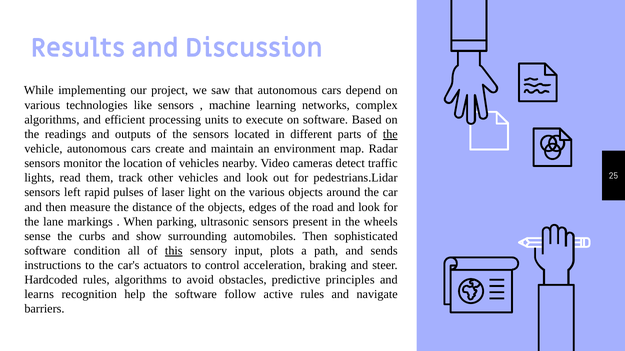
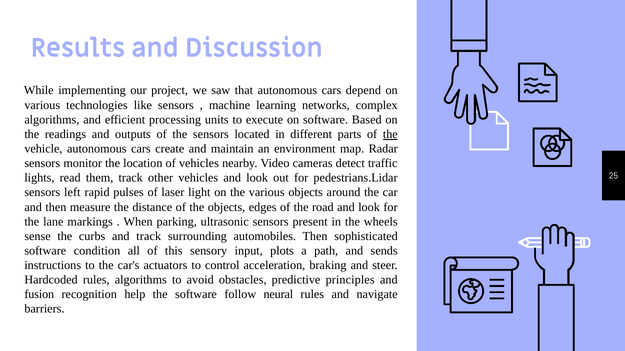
and show: show -> track (149, 237)
this underline: present -> none (174, 251)
learns: learns -> fusion (39, 295)
active: active -> neural (278, 295)
